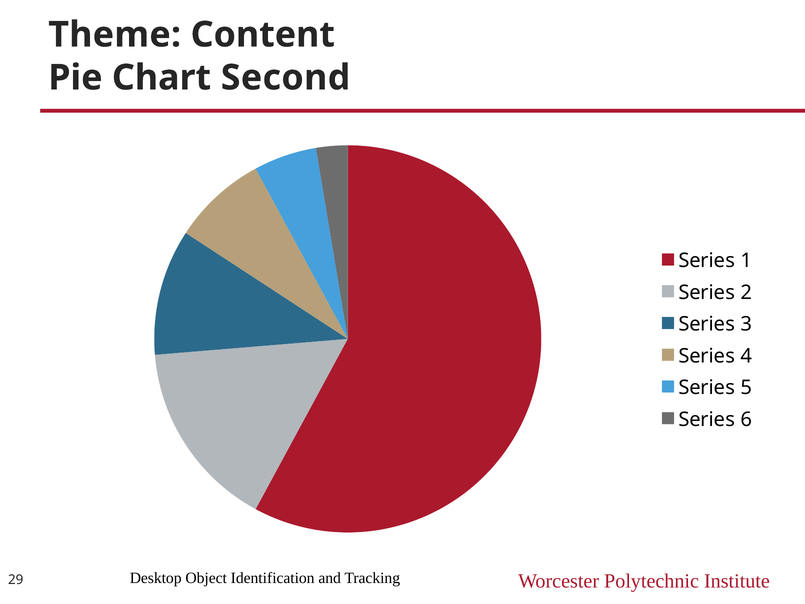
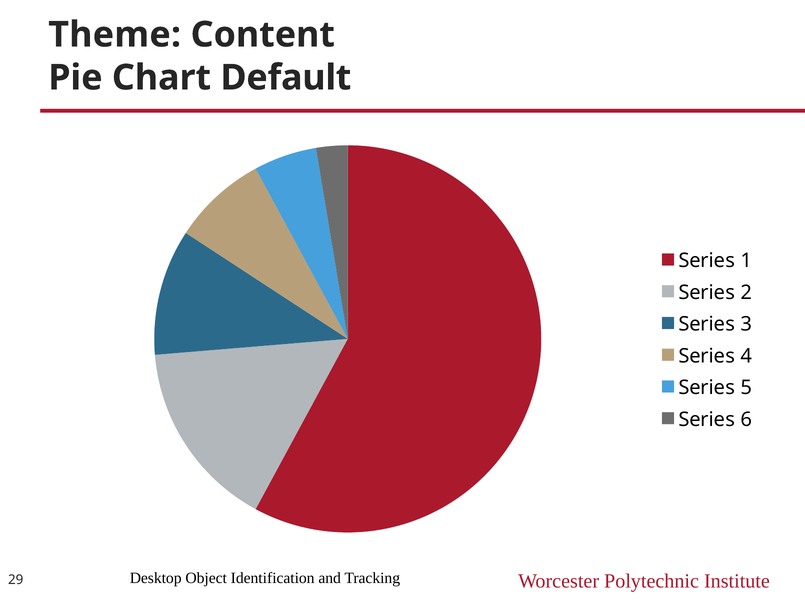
Second: Second -> Default (286, 78)
